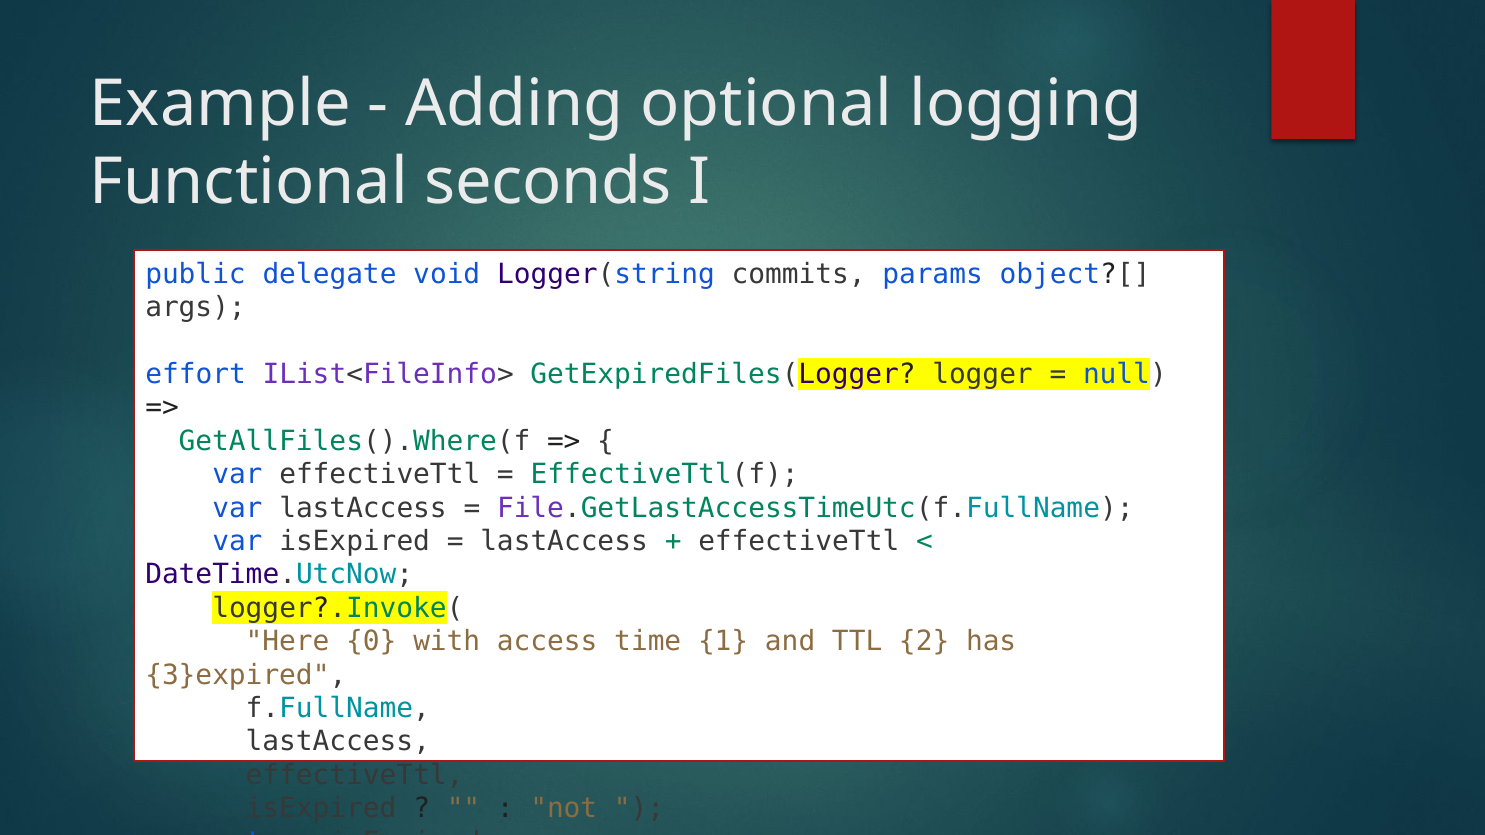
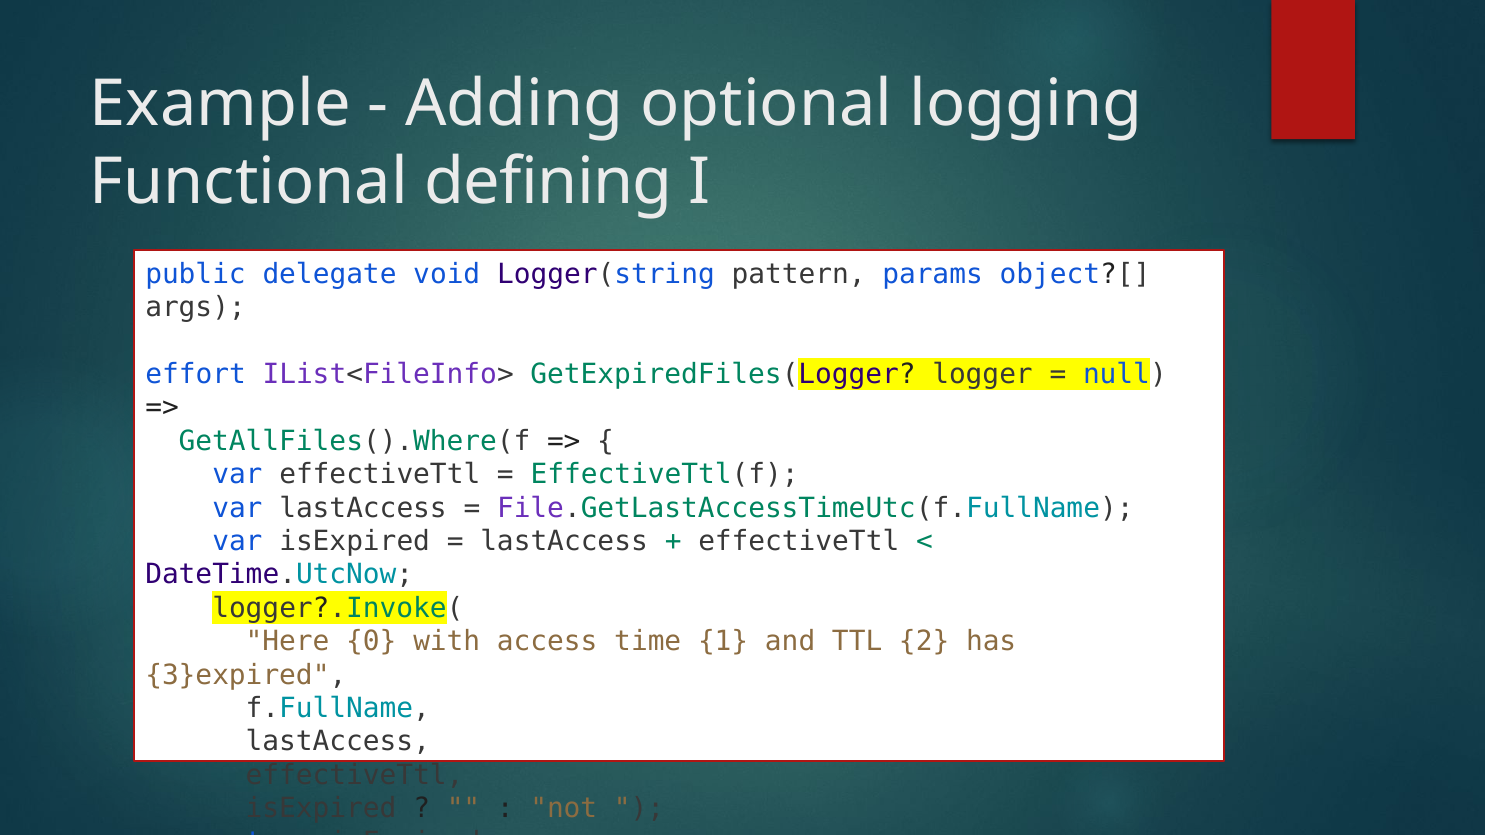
seconds: seconds -> defining (549, 182)
commits: commits -> pattern (799, 274)
